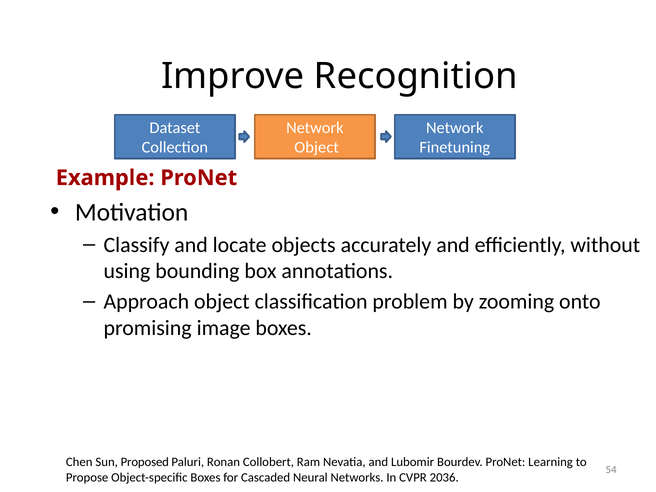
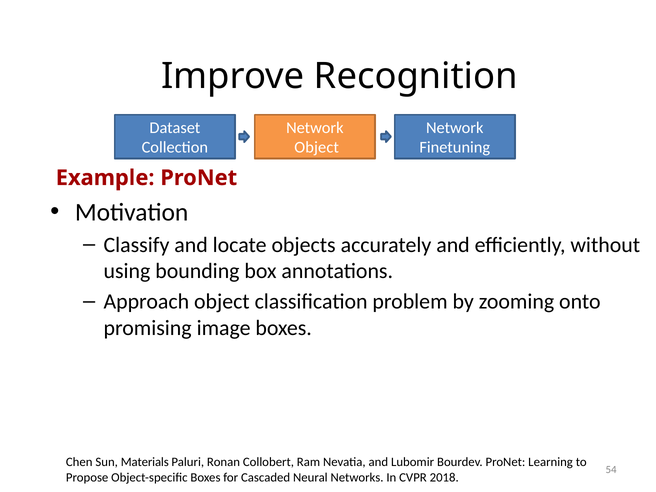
Proposed: Proposed -> Materials (145, 462)
2036: 2036 -> 2018 (444, 477)
